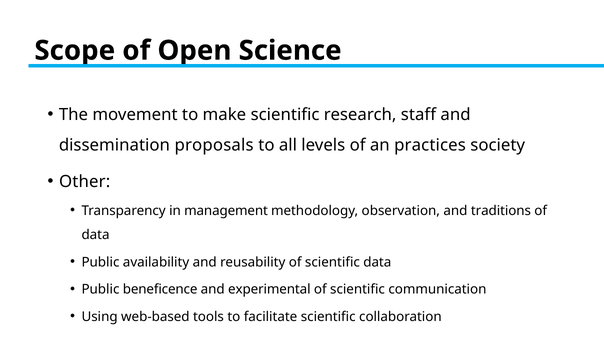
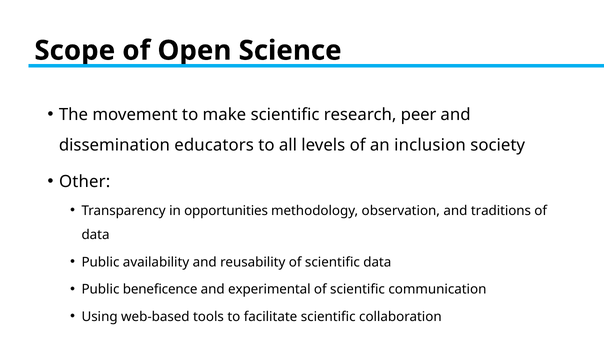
staff: staff -> peer (419, 115)
proposals: proposals -> educators (214, 145)
practices: practices -> inclusion (430, 145)
management: management -> opportunities (226, 211)
